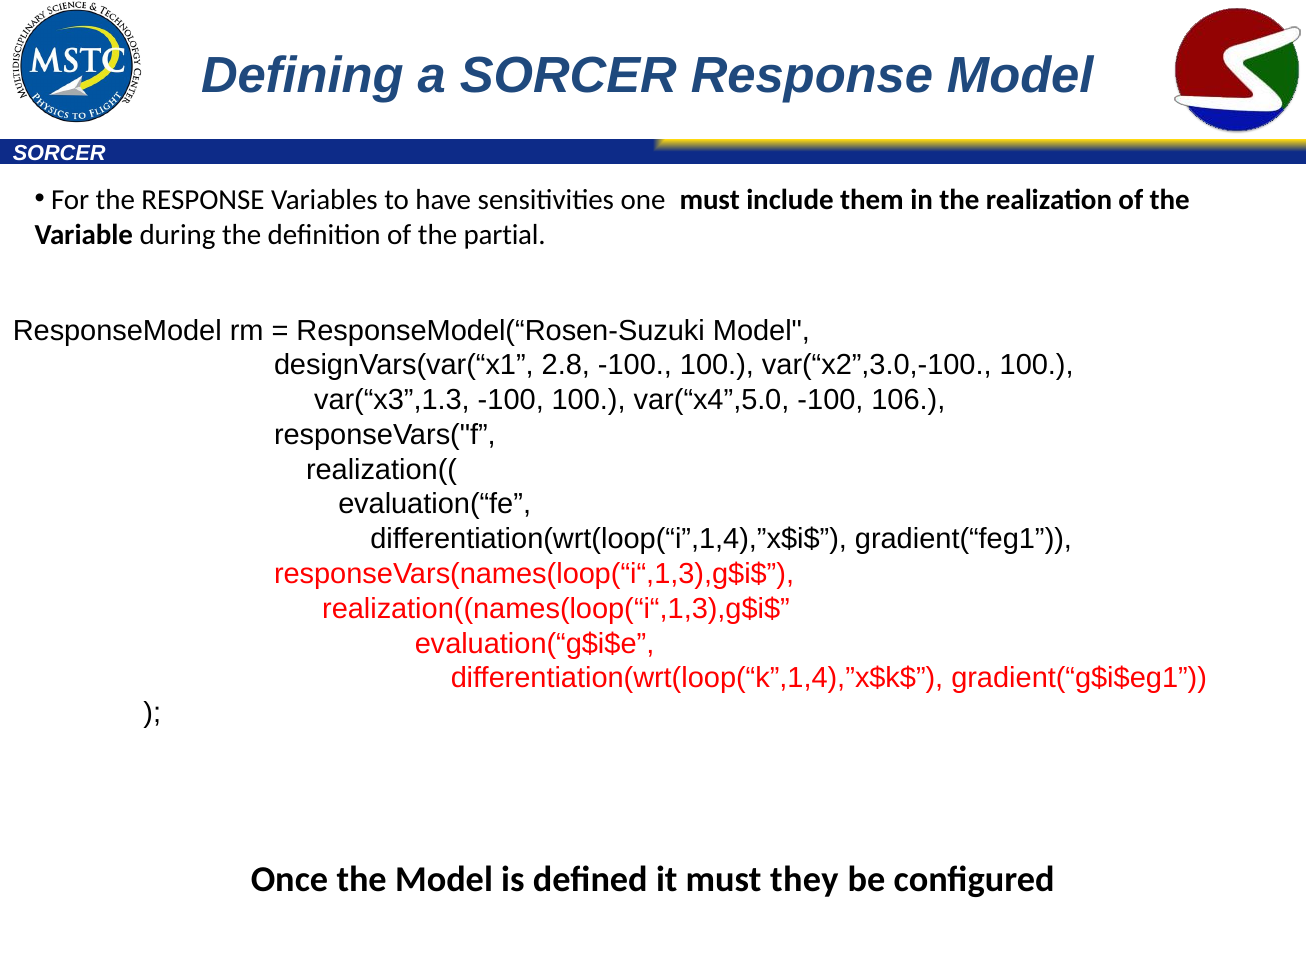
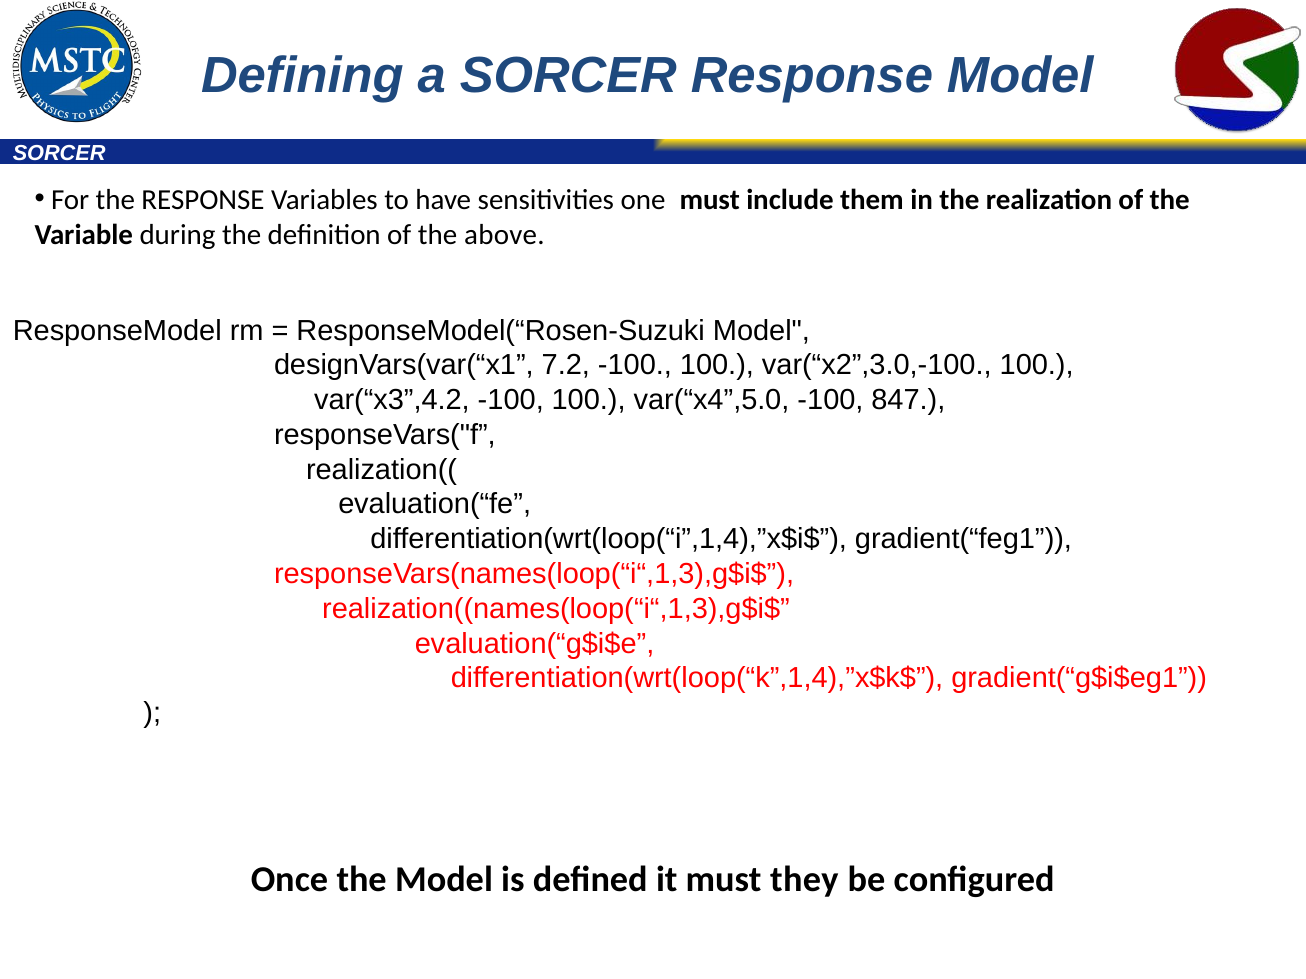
partial: partial -> above (504, 235)
2.8: 2.8 -> 7.2 (566, 365)
var(“x3”,1.3: var(“x3”,1.3 -> var(“x3”,4.2 (392, 400)
106: 106 -> 847 (908, 400)
